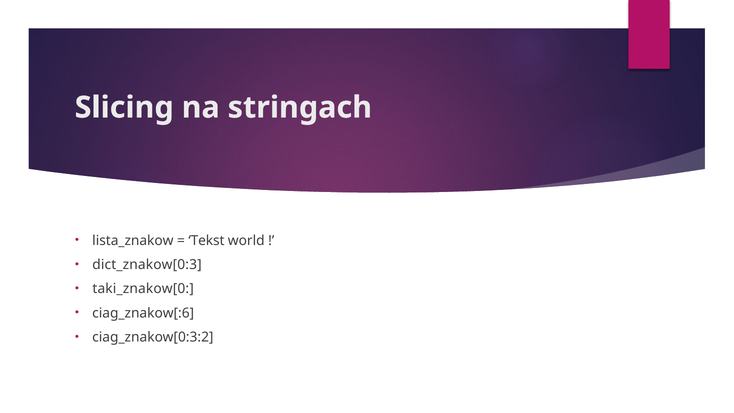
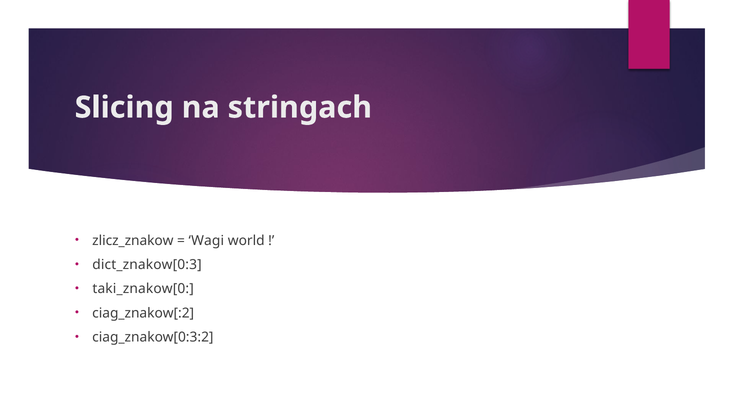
lista_znakow: lista_znakow -> zlicz_znakow (133, 240)
Tekst: Tekst -> Wagi (206, 240)
ciag_znakow[:6: ciag_znakow[:6 -> ciag_znakow[:2 (143, 313)
